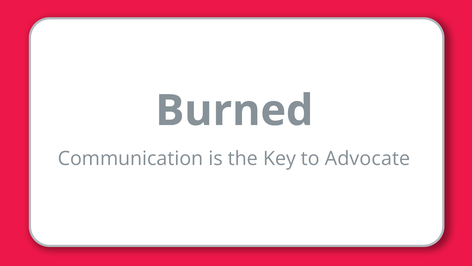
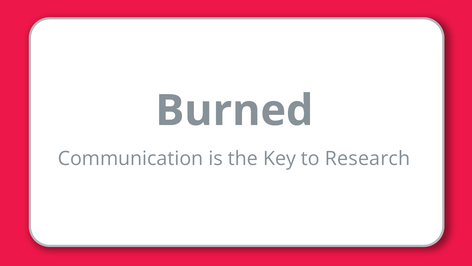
Advocate: Advocate -> Research (368, 158)
